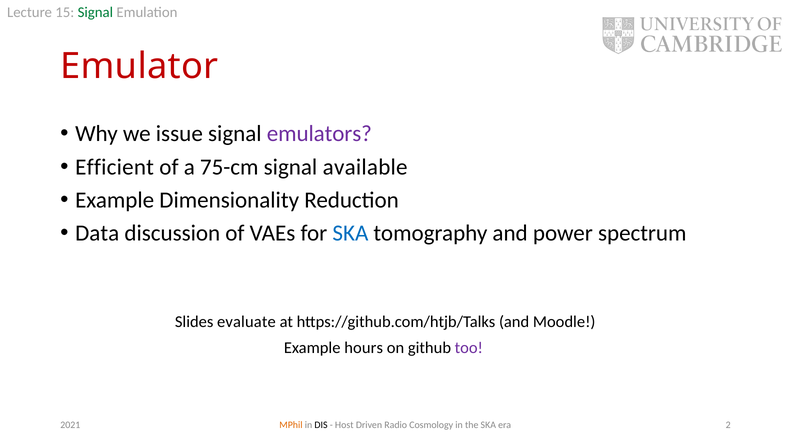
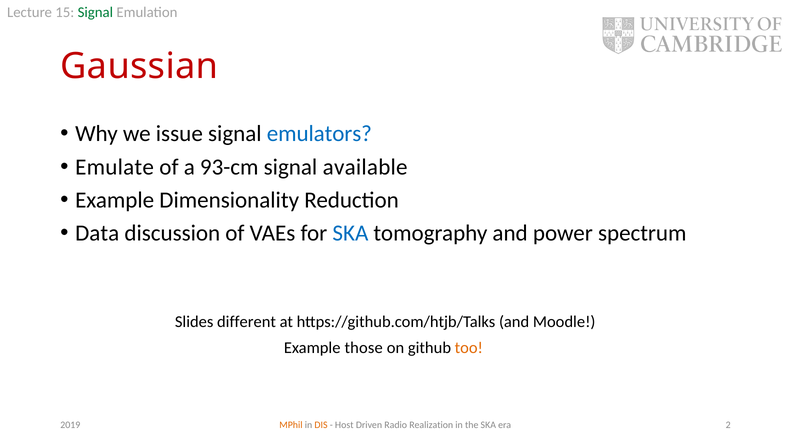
Emulator: Emulator -> Gaussian (139, 66)
emulators colour: purple -> blue (319, 134)
Efficient: Efficient -> Emulate (115, 167)
75-cm: 75-cm -> 93-cm (229, 167)
evaluate: evaluate -> different (247, 322)
hours: hours -> those (364, 348)
too colour: purple -> orange (469, 348)
DIS colour: black -> orange (321, 425)
Cosmology: Cosmology -> Realization (431, 425)
2021: 2021 -> 2019 (70, 425)
